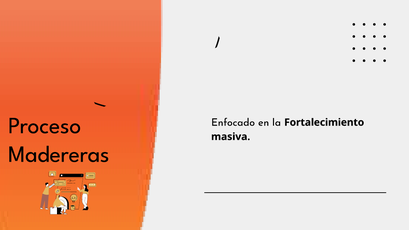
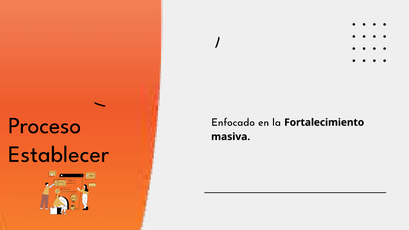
Madereras: Madereras -> Establecer (59, 154)
